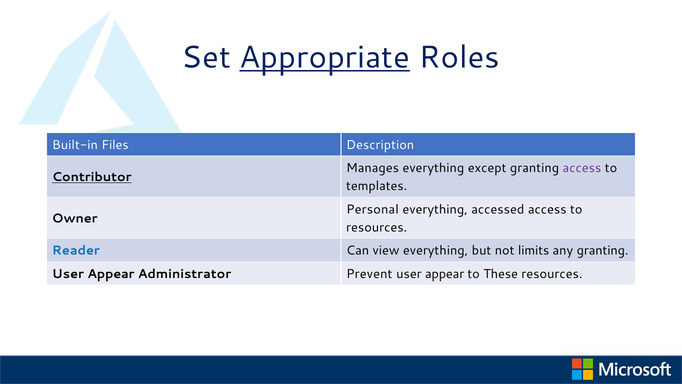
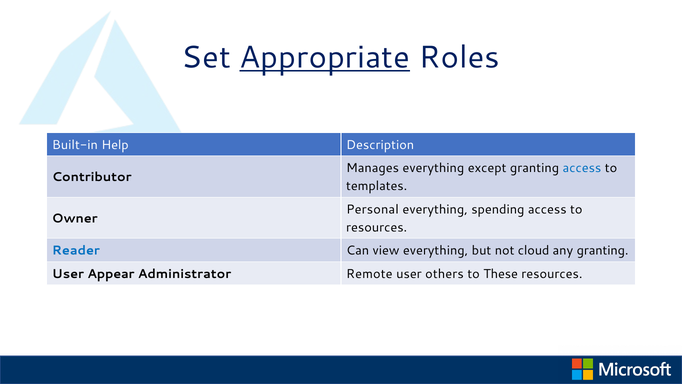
Files: Files -> Help (115, 145)
access colour: purple -> blue (582, 168)
Contributor underline: present -> none (92, 177)
accessed: accessed -> spending (498, 209)
limits: limits -> cloud (534, 250)
Prevent: Prevent -> Remote (369, 274)
appear: appear -> others (445, 274)
